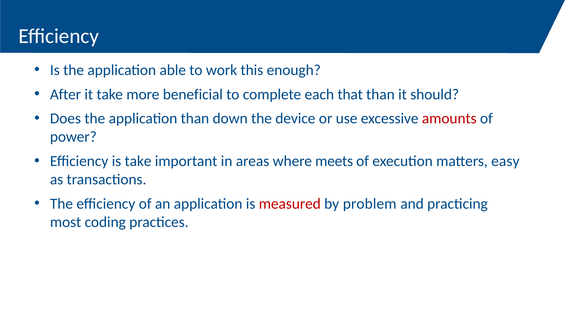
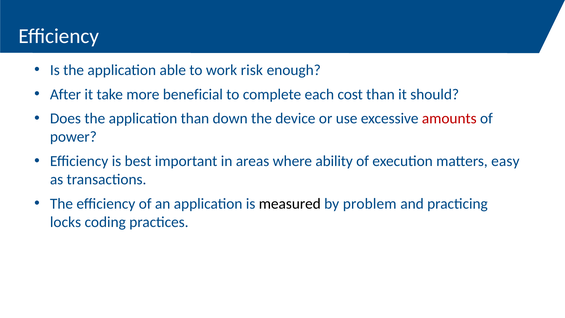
this: this -> risk (252, 70)
that: that -> cost (350, 94)
is take: take -> best (138, 161)
meets: meets -> ability (334, 161)
measured colour: red -> black (290, 204)
most: most -> locks (66, 222)
